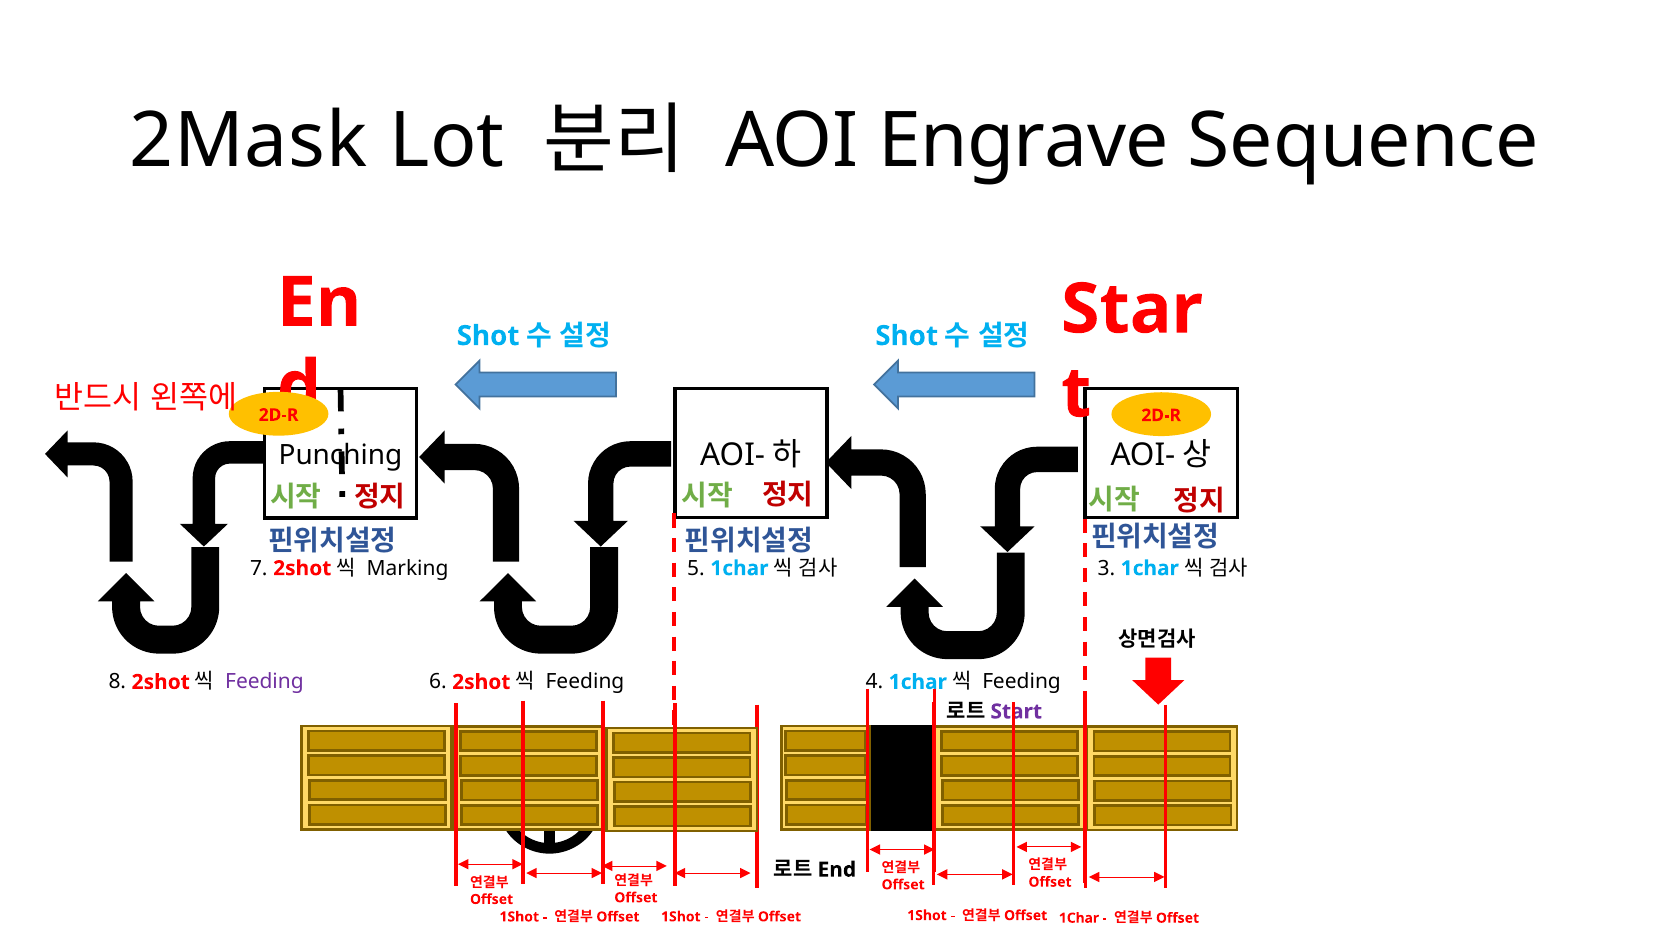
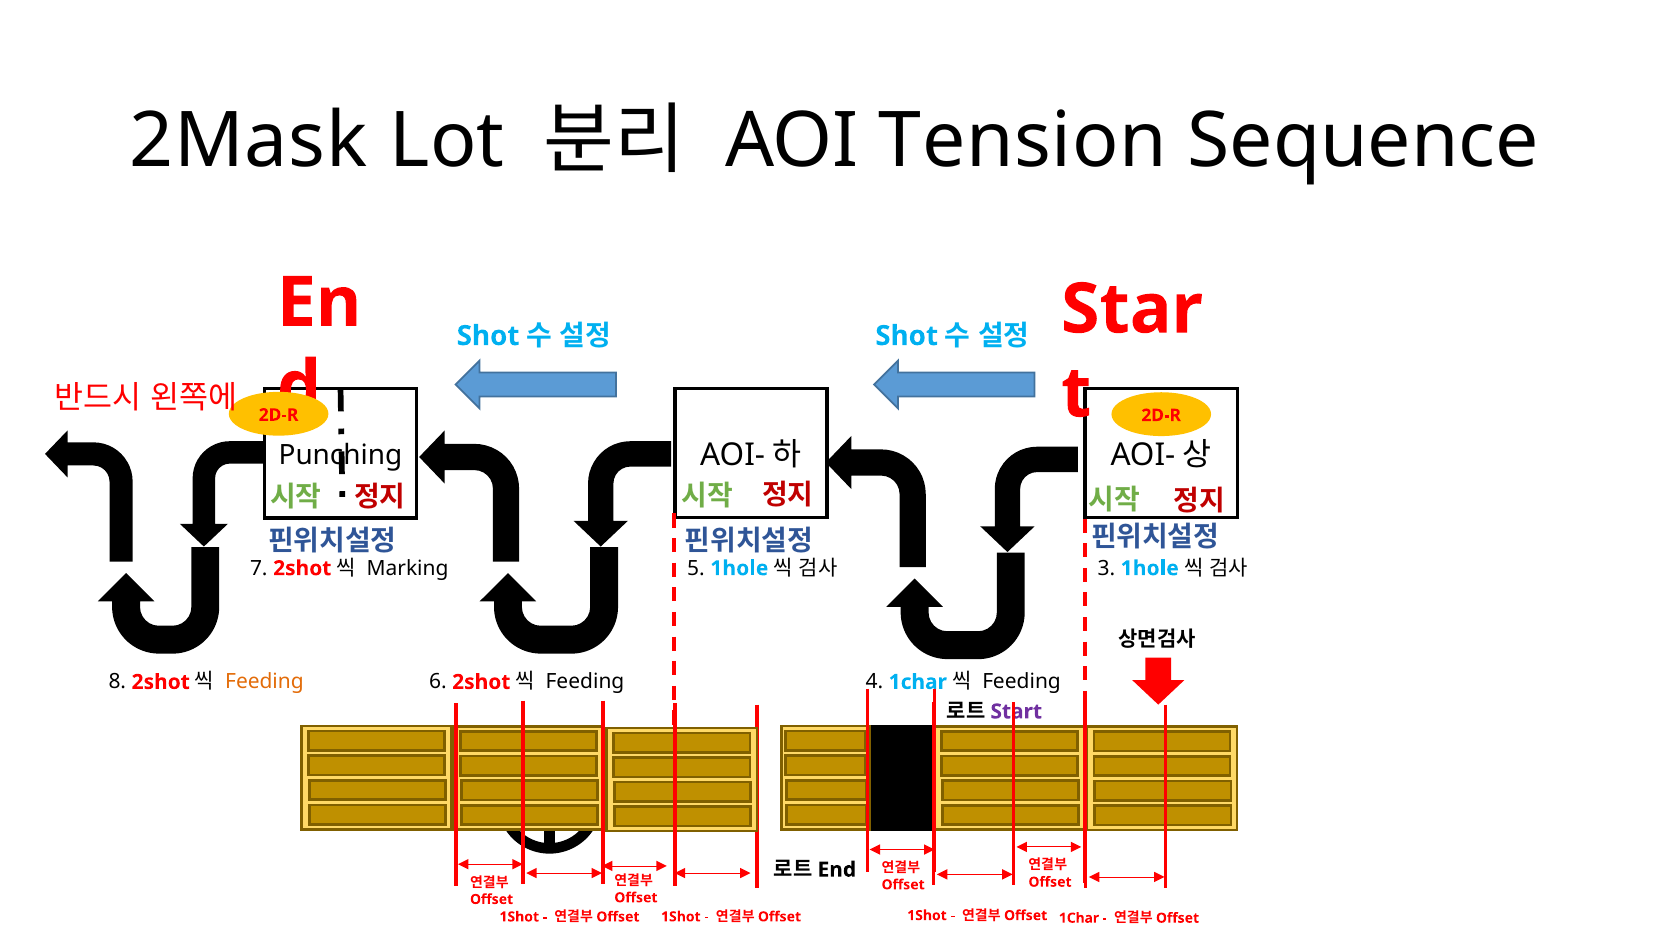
Engrave: Engrave -> Tension (1023, 141)
5 1char: 1char -> 1hole (739, 569)
3 1char: 1char -> 1hole (1150, 569)
Feeding colour: purple -> orange (264, 682)
